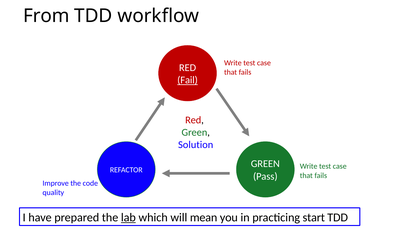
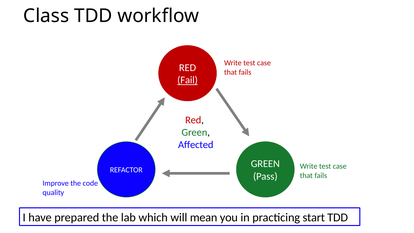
From: From -> Class (46, 16)
Solution: Solution -> Affected (196, 145)
lab underline: present -> none (128, 217)
